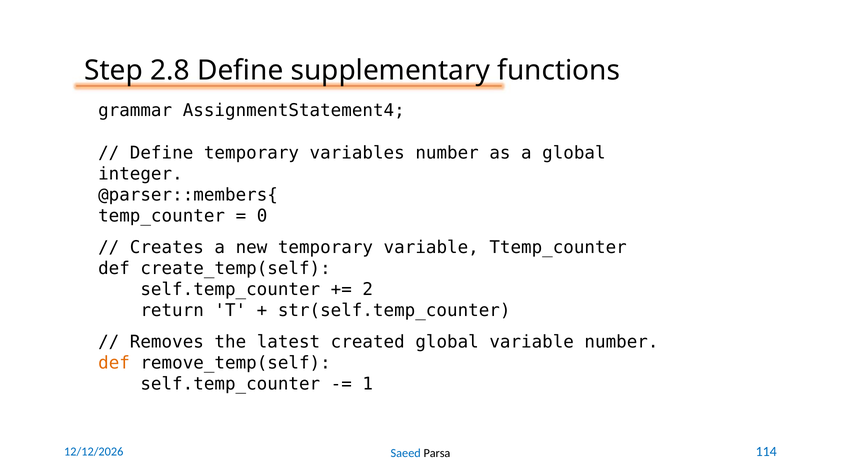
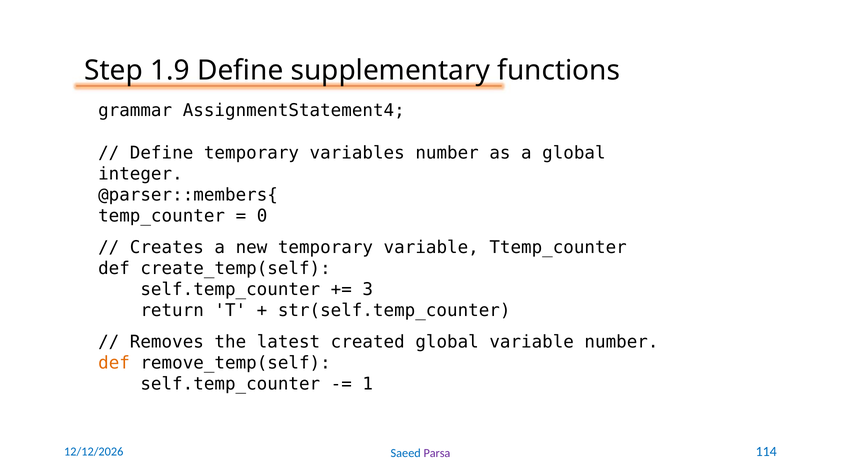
2.8: 2.8 -> 1.9 (170, 70)
2: 2 -> 3 (368, 289)
Parsa colour: black -> purple (437, 453)
